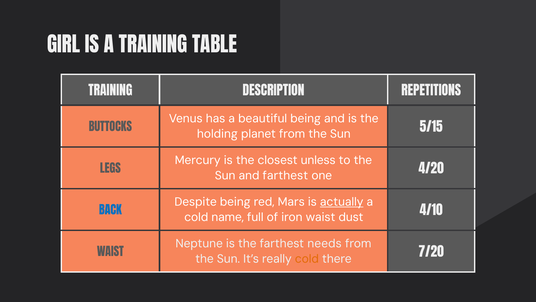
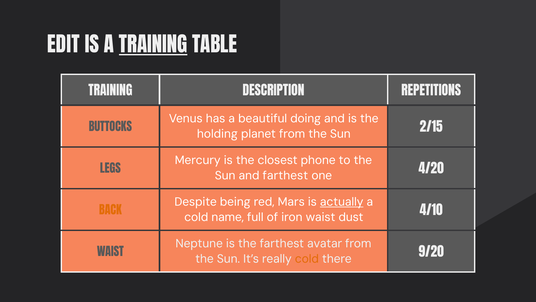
GIRL: GIRL -> EDIT (63, 46)
TRAINING underline: none -> present (153, 46)
beautiful being: being -> doing (306, 118)
5/15: 5/15 -> 2/15 (431, 127)
unless: unless -> phone (318, 160)
BACK colour: blue -> orange (110, 210)
needs: needs -> avatar (325, 243)
7/20: 7/20 -> 9/20 (431, 252)
